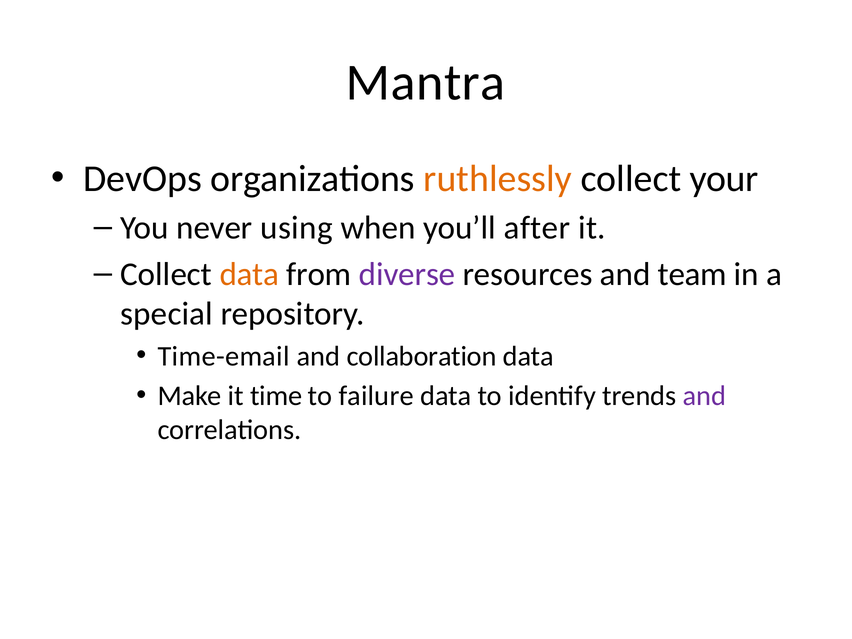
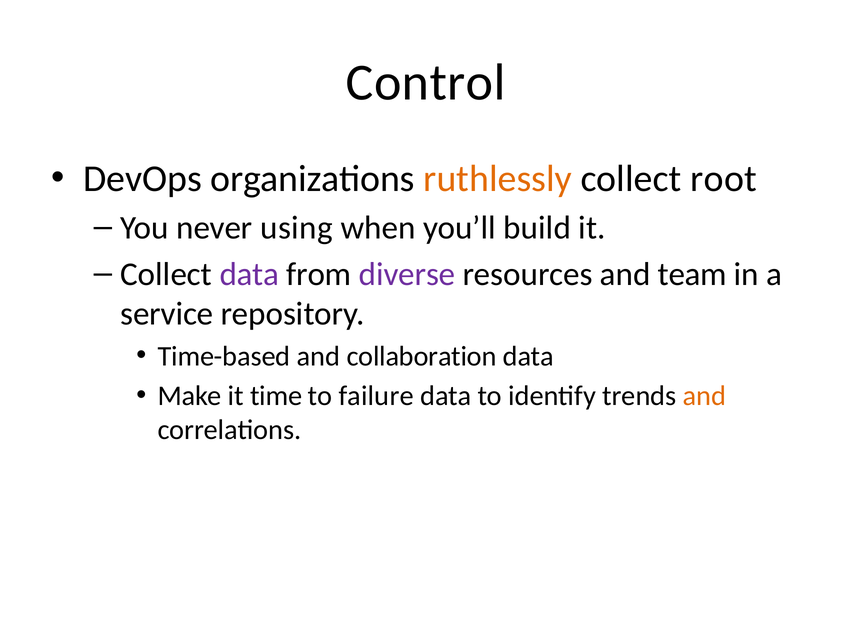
Mantra: Mantra -> Control (426, 82)
your: your -> root (724, 179)
after: after -> build (537, 228)
data colour: orange -> purple (249, 274)
special: special -> service (167, 314)
Time-email: Time-email -> Time-based (224, 356)
and colour: purple -> orange (705, 396)
